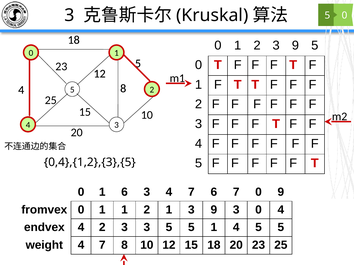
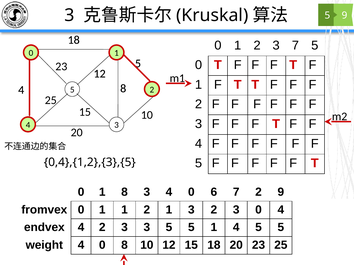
0: 0 -> 9 (344, 16)
2 3 9: 9 -> 7 (295, 45)
1 6: 6 -> 8 (125, 192)
3 4 7: 7 -> 0 (191, 192)
7 0: 0 -> 2 (259, 192)
1 3 9: 9 -> 2 (214, 210)
weight 4 7: 7 -> 0 (102, 245)
